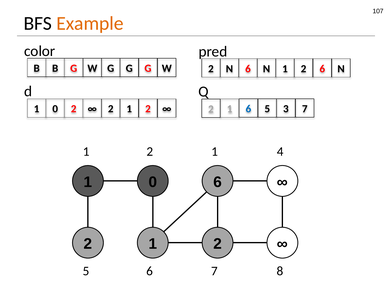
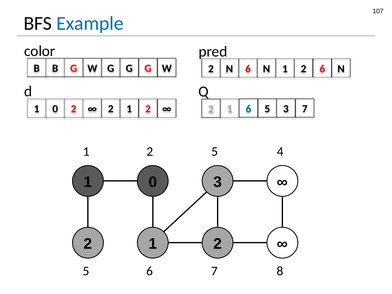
Example colour: orange -> blue (90, 24)
1 1: 1 -> 5 (215, 151)
0 6: 6 -> 3 (218, 182)
